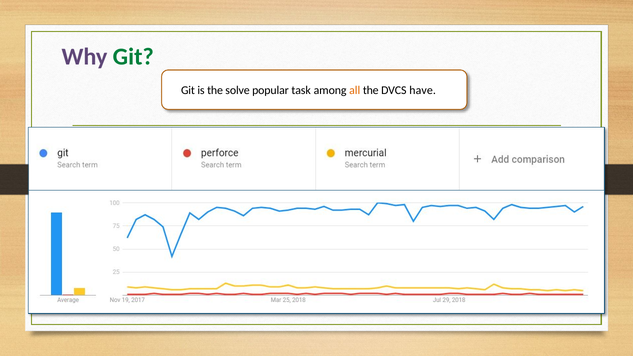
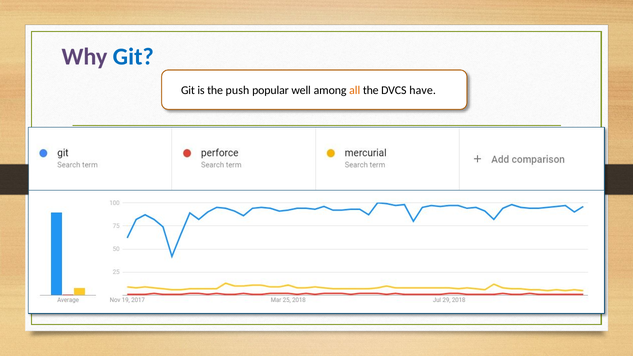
Git colour: green -> blue (133, 57)
solve: solve -> push (237, 90)
task: task -> well (301, 90)
